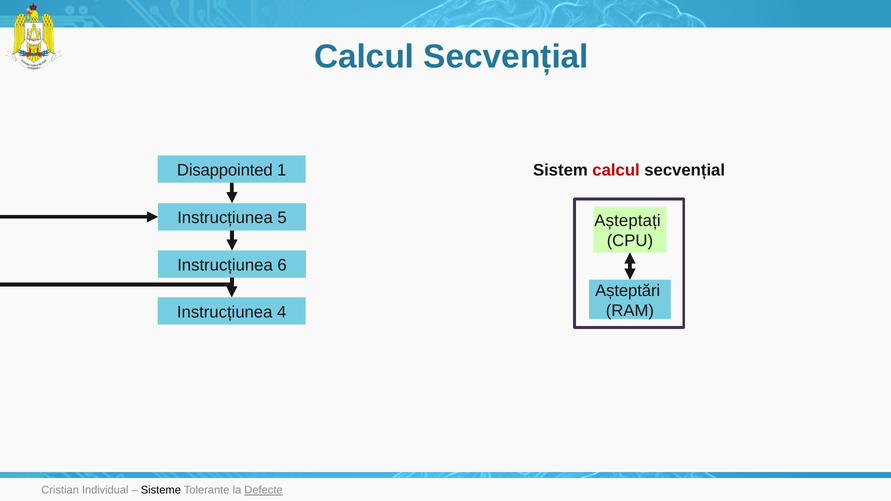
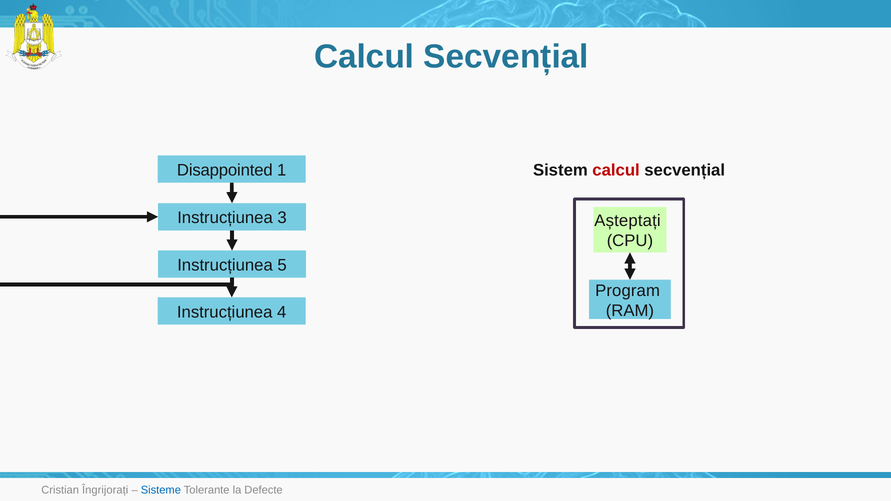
5: 5 -> 3 (282, 218)
6: 6 -> 5 (282, 265)
Așteptări: Așteptări -> Program (628, 291)
Individual: Individual -> Îngrijorați (105, 490)
Sisteme colour: black -> blue (161, 490)
Defecte underline: present -> none (264, 490)
